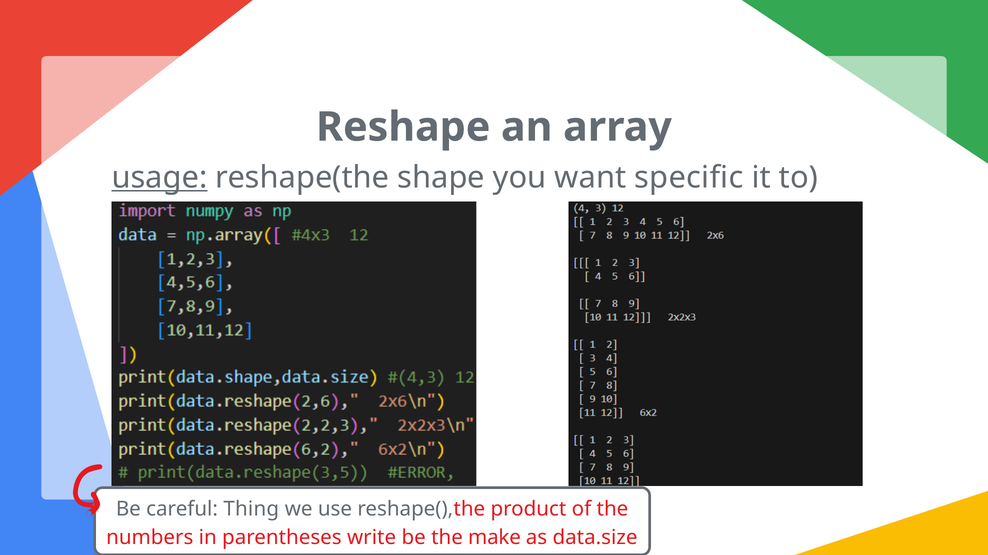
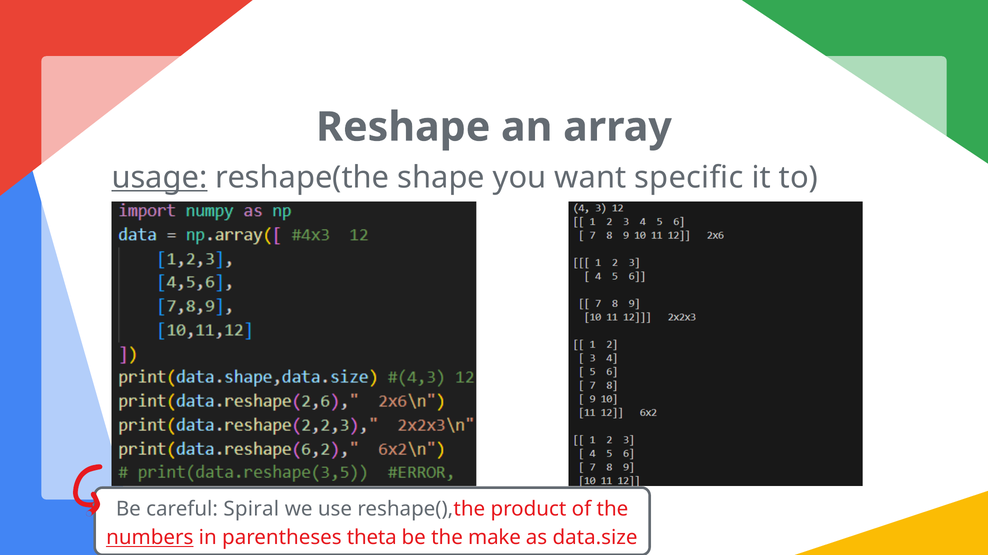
Thing: Thing -> Spiral (251, 509)
numbers underline: none -> present (150, 538)
write: write -> theta (372, 538)
